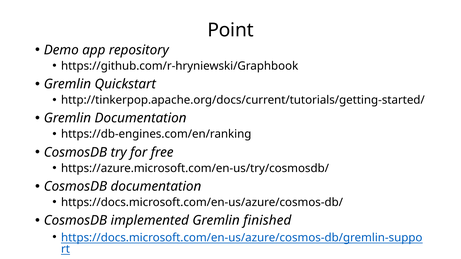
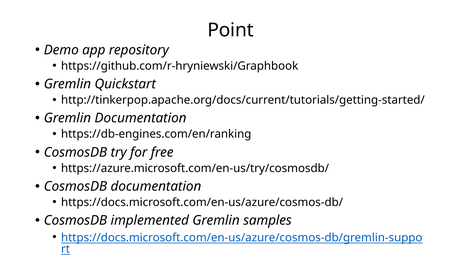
finished: finished -> samples (267, 221)
